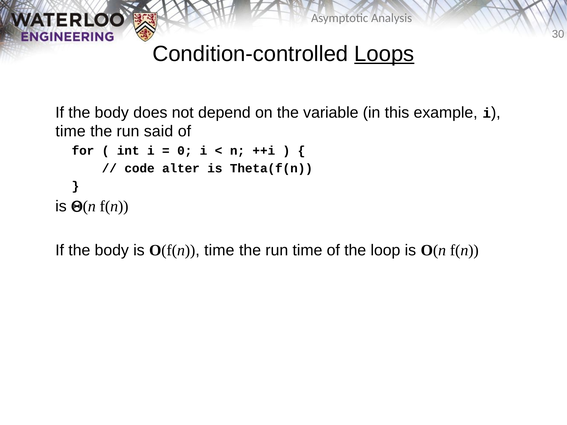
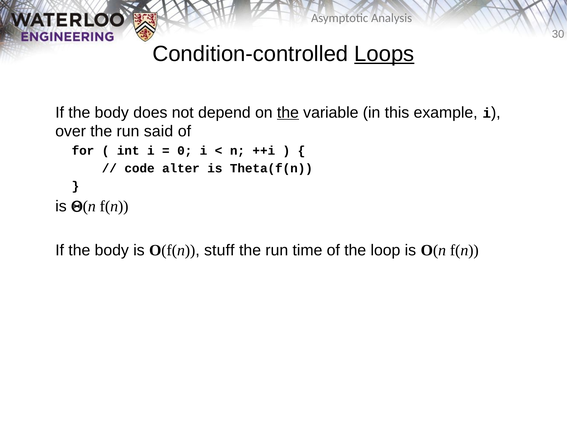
the underline: none -> present (288, 113)
time: time -> over (71, 132)
O(f(n time: time -> stuff (219, 251)
